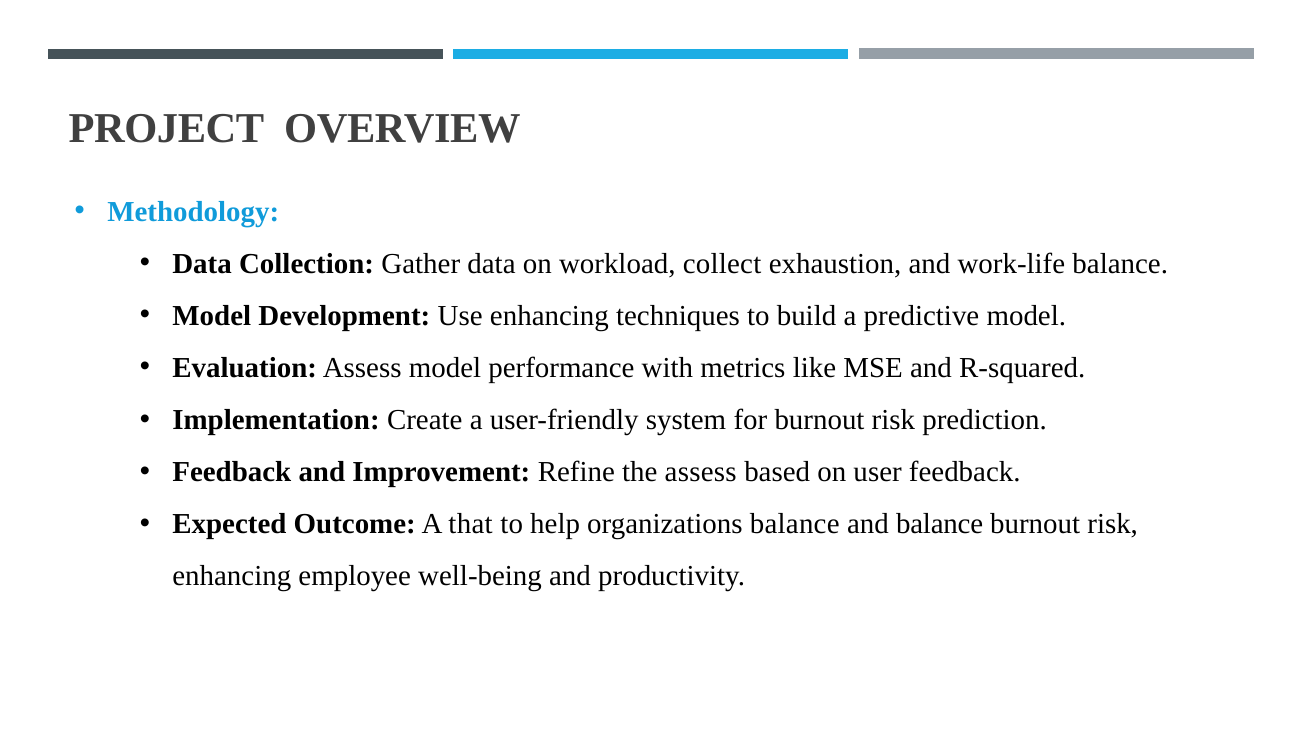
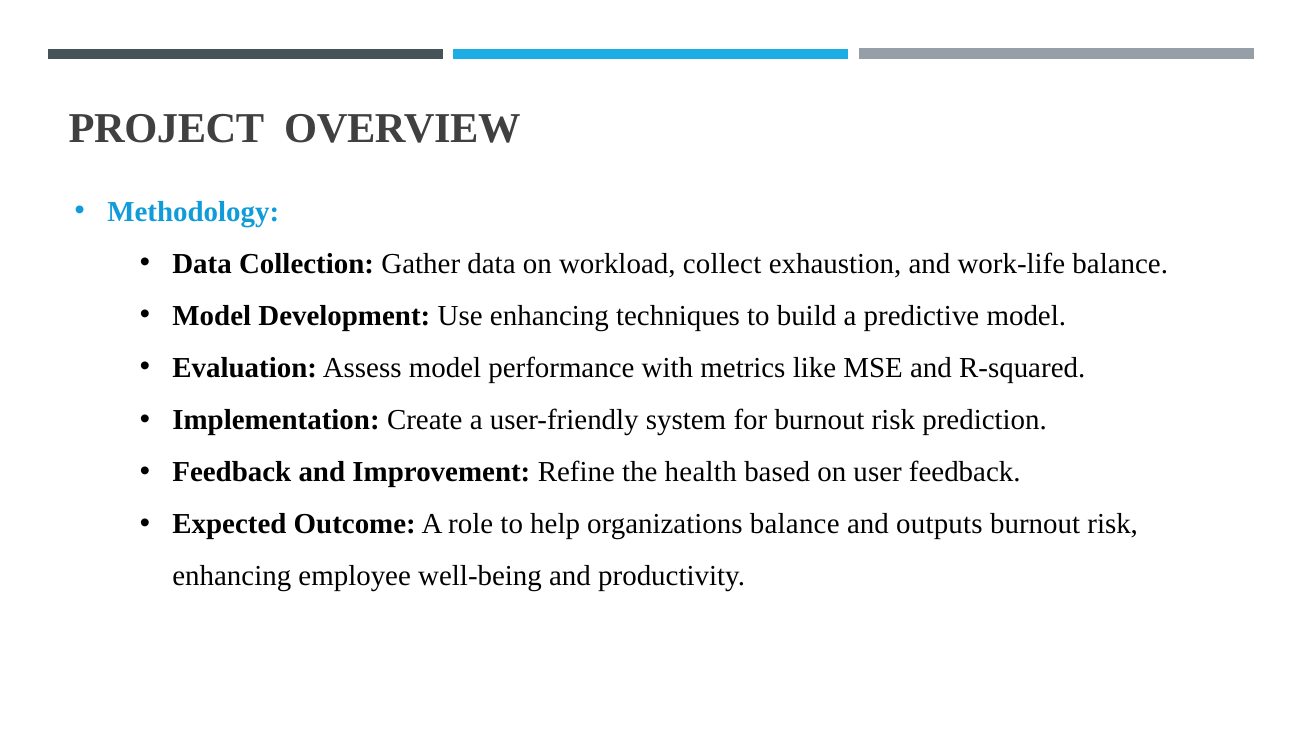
the assess: assess -> health (701, 472)
that: that -> role (471, 524)
and balance: balance -> outputs (939, 524)
